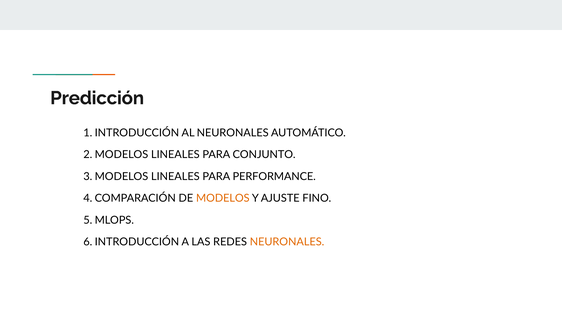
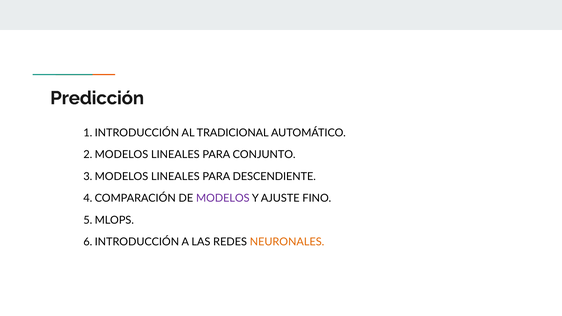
AL NEURONALES: NEURONALES -> TRADICIONAL (233, 133)
PERFORMANCE: PERFORMANCE -> DESCENDIENTE (274, 177)
MODELOS colour: orange -> purple (223, 198)
